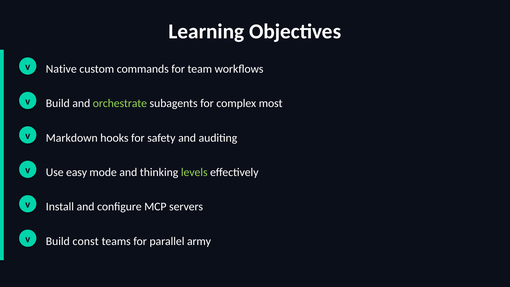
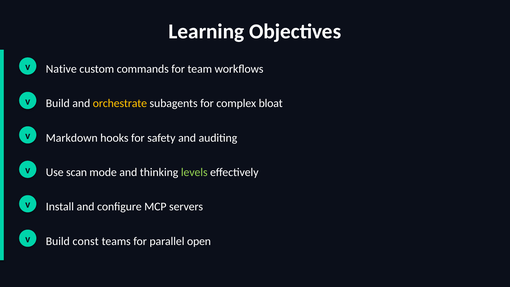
orchestrate colour: light green -> yellow (120, 103)
most: most -> bloat (271, 103)
easy: easy -> scan (77, 172)
army: army -> open (199, 241)
